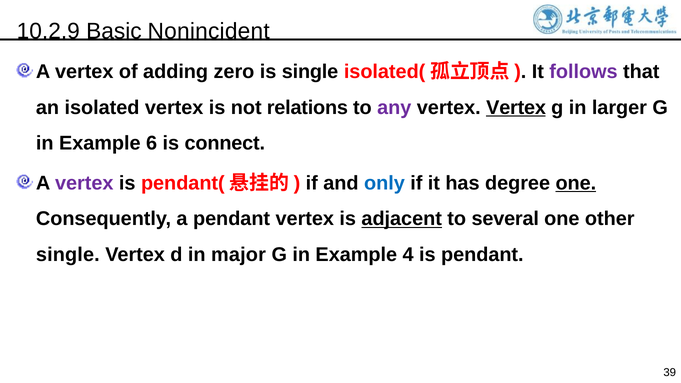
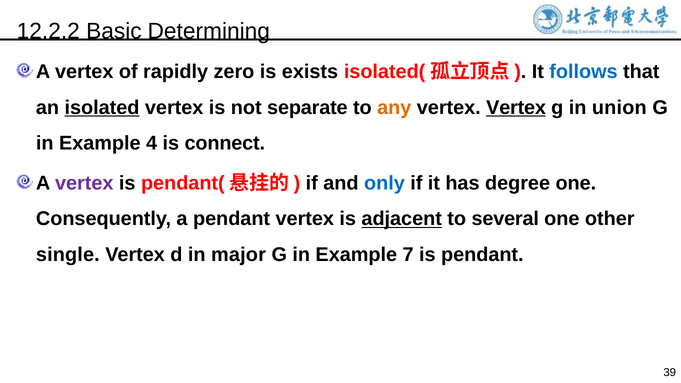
10.2.9: 10.2.9 -> 12.2.2 (48, 31)
Nonincident: Nonincident -> Determining (209, 31)
adding: adding -> rapidly (176, 72)
is single: single -> exists (310, 72)
follows colour: purple -> blue (583, 72)
isolated underline: none -> present (102, 108)
relations: relations -> separate (307, 108)
any colour: purple -> orange (394, 108)
larger: larger -> union (619, 108)
6: 6 -> 4 (152, 143)
one underline: present -> none (576, 183)
4: 4 -> 7 (408, 255)
